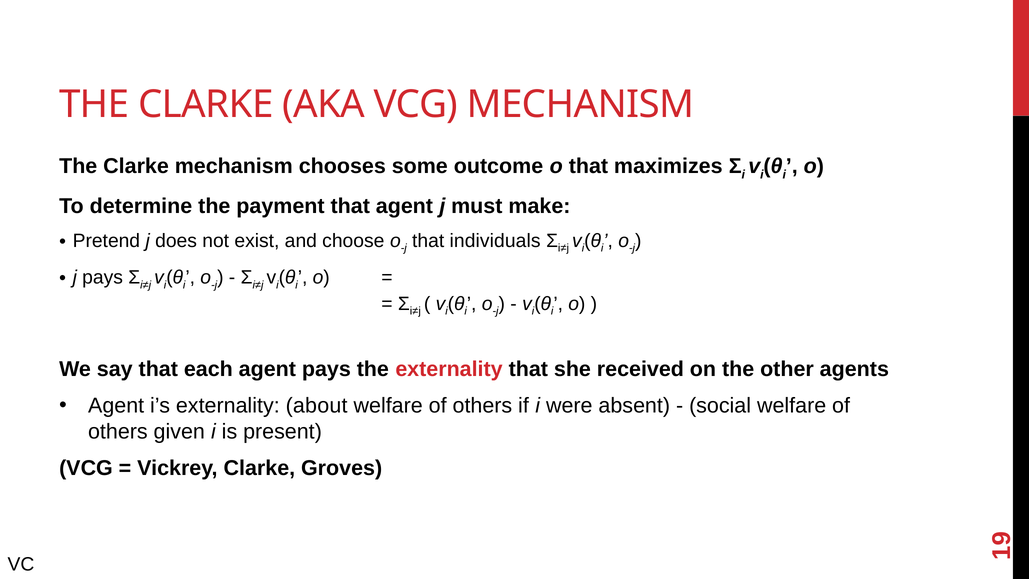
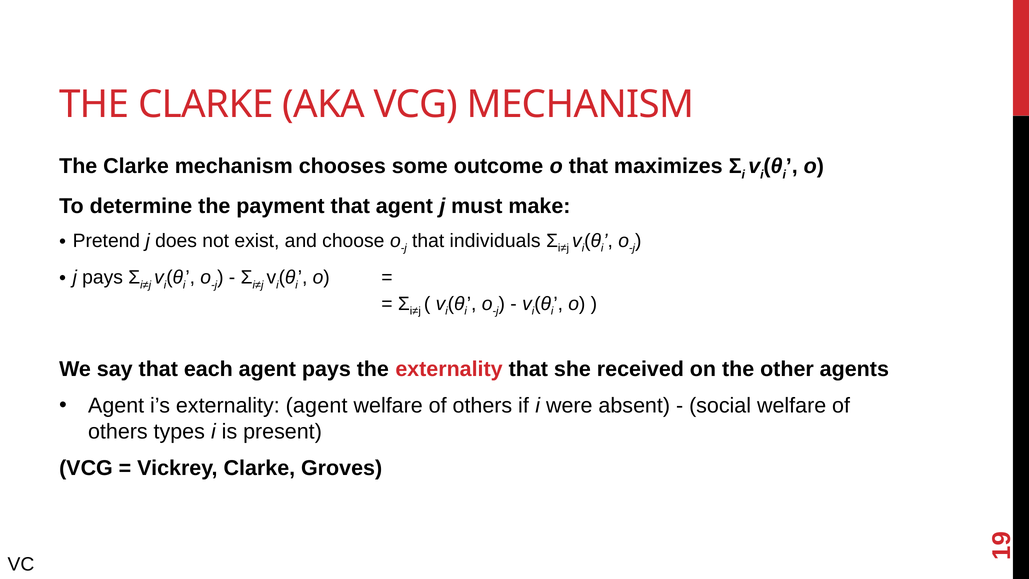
externality about: about -> agent (317, 406)
given: given -> types (179, 431)
